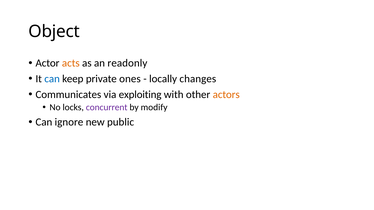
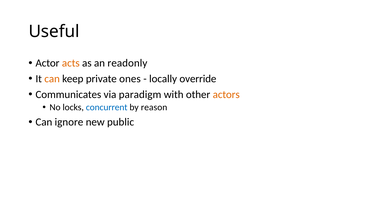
Object: Object -> Useful (54, 31)
can colour: blue -> orange (52, 79)
changes: changes -> override (198, 79)
exploiting: exploiting -> paradigm (140, 95)
concurrent colour: purple -> blue (107, 107)
modify: modify -> reason (154, 107)
